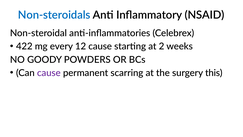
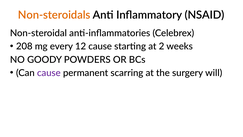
Non-steroidals colour: blue -> orange (54, 15)
422: 422 -> 208 (24, 46)
this: this -> will (214, 73)
